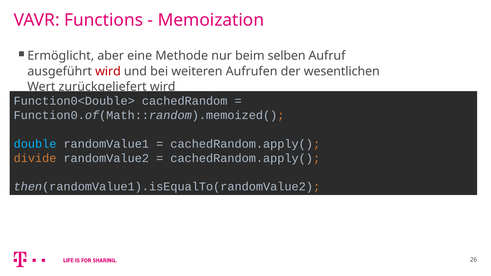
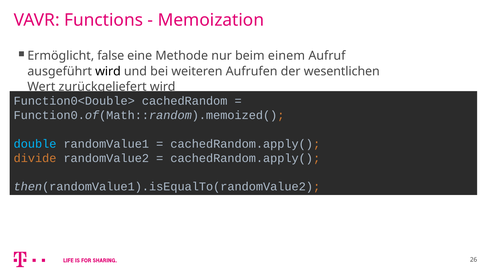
aber: aber -> false (111, 56)
selben: selben -> einem (286, 56)
wird colour: red -> black (108, 71)
